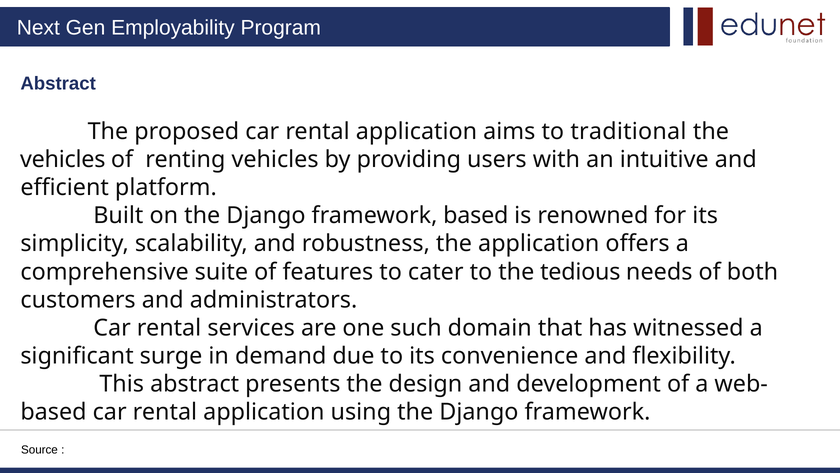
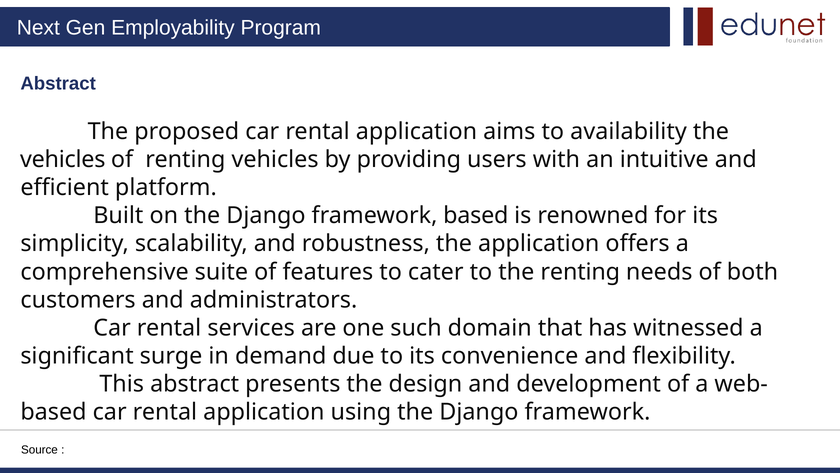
traditional: traditional -> availability (629, 131)
the tedious: tedious -> renting (580, 272)
